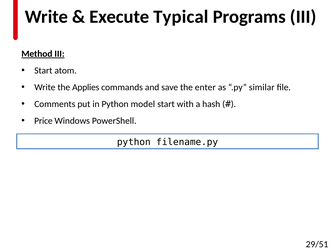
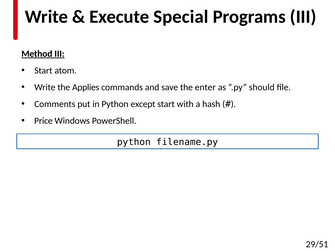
Typical: Typical -> Special (181, 17)
similar: similar -> should (262, 87)
model: model -> except (143, 104)
